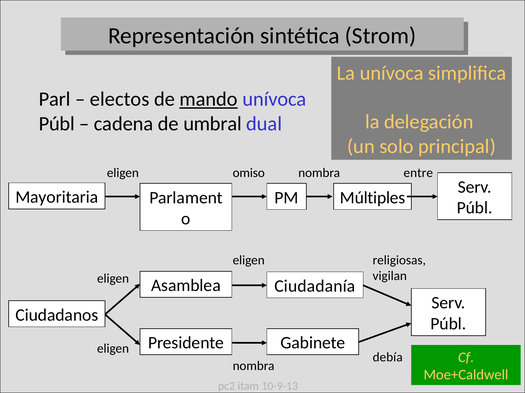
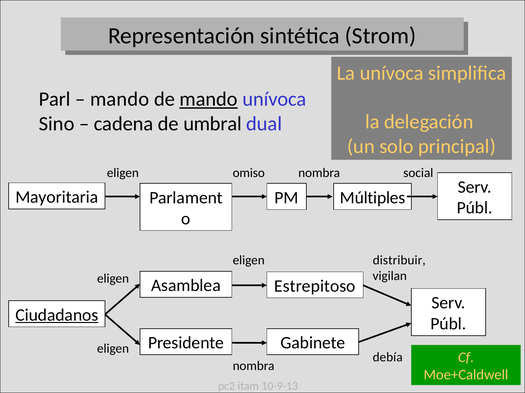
electos: electos -> mando (120, 99)
Públ: Públ -> Sino (57, 124)
entre: entre -> social (418, 173)
religiosas: religiosas -> distribuir (399, 261)
Ciudadanía: Ciudadanía -> Estrepitoso (315, 287)
Ciudadanos underline: none -> present (57, 316)
